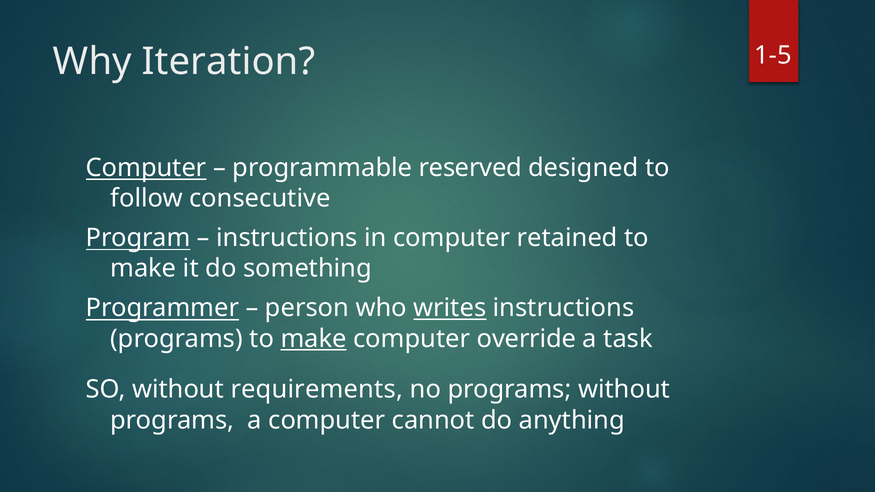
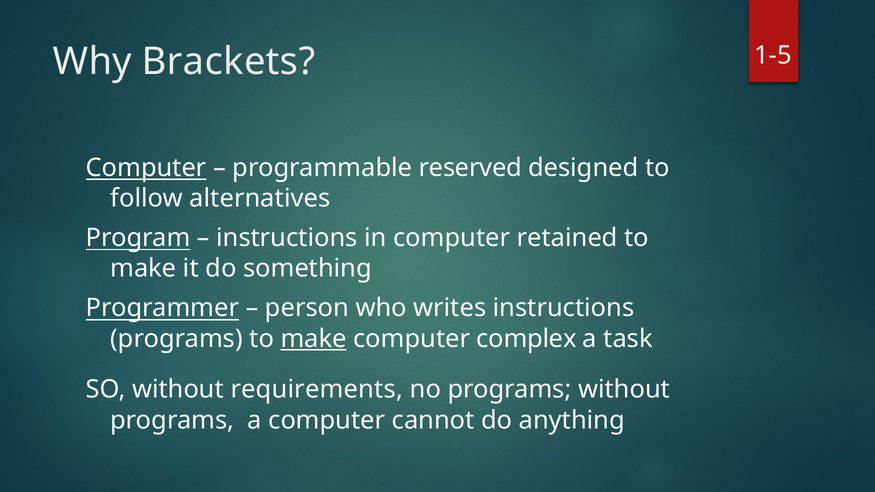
Iteration: Iteration -> Brackets (228, 61)
consecutive: consecutive -> alternatives (260, 198)
writes underline: present -> none (450, 308)
override: override -> complex (527, 339)
